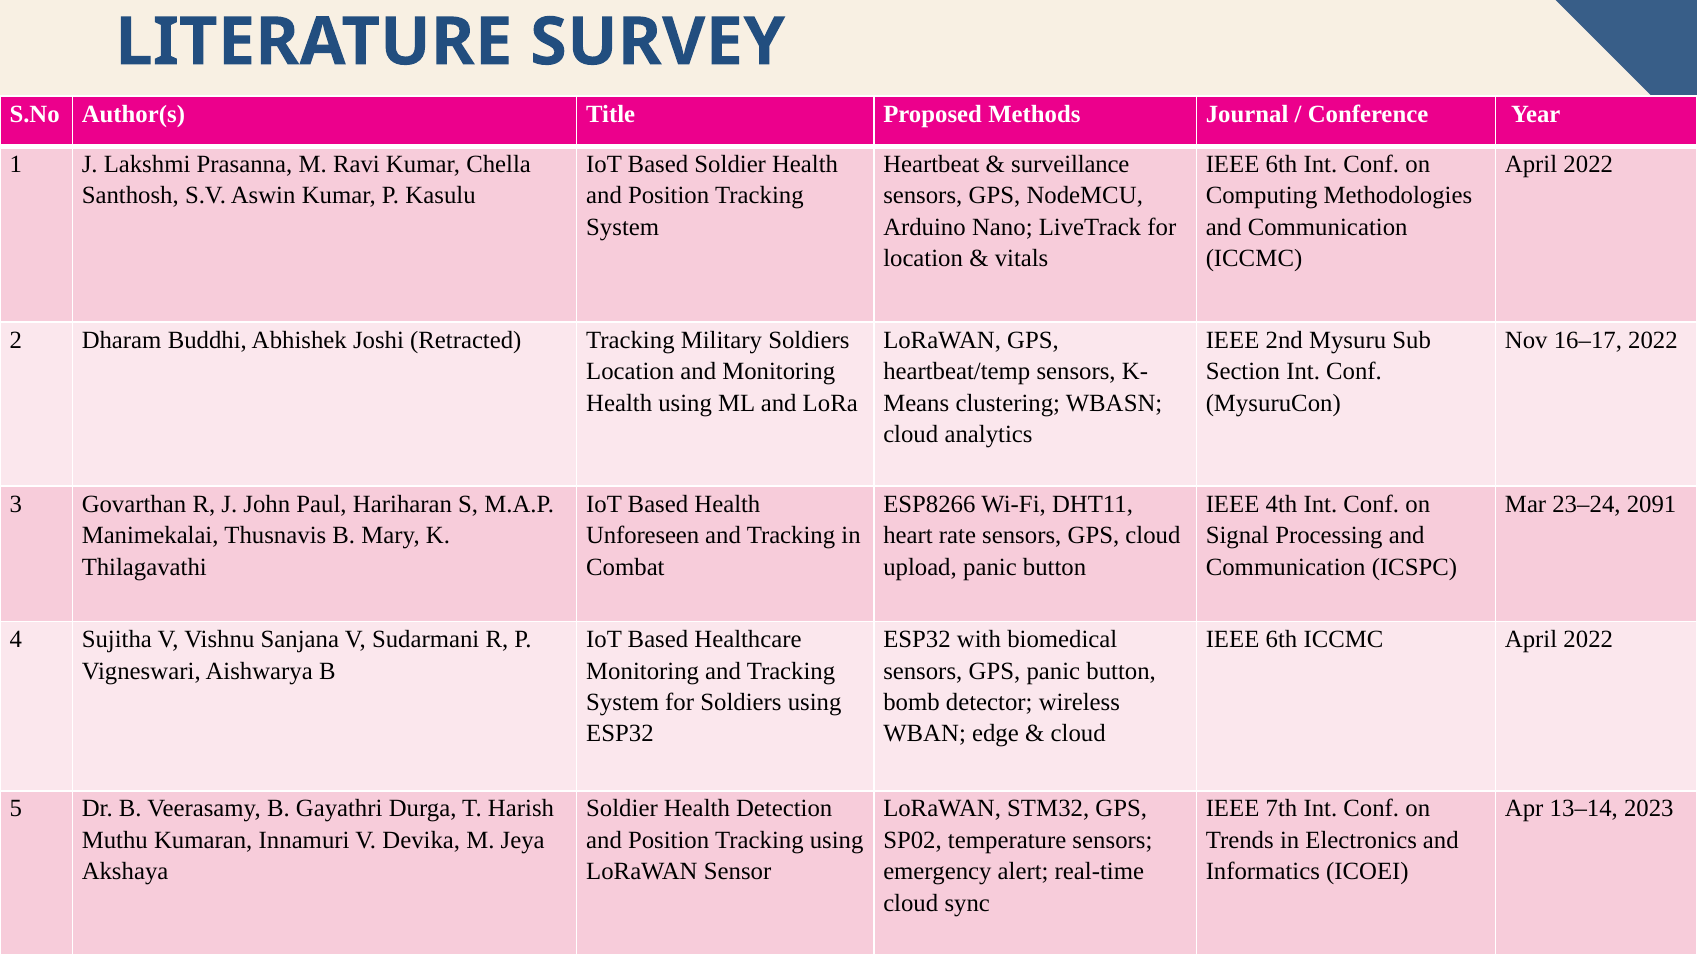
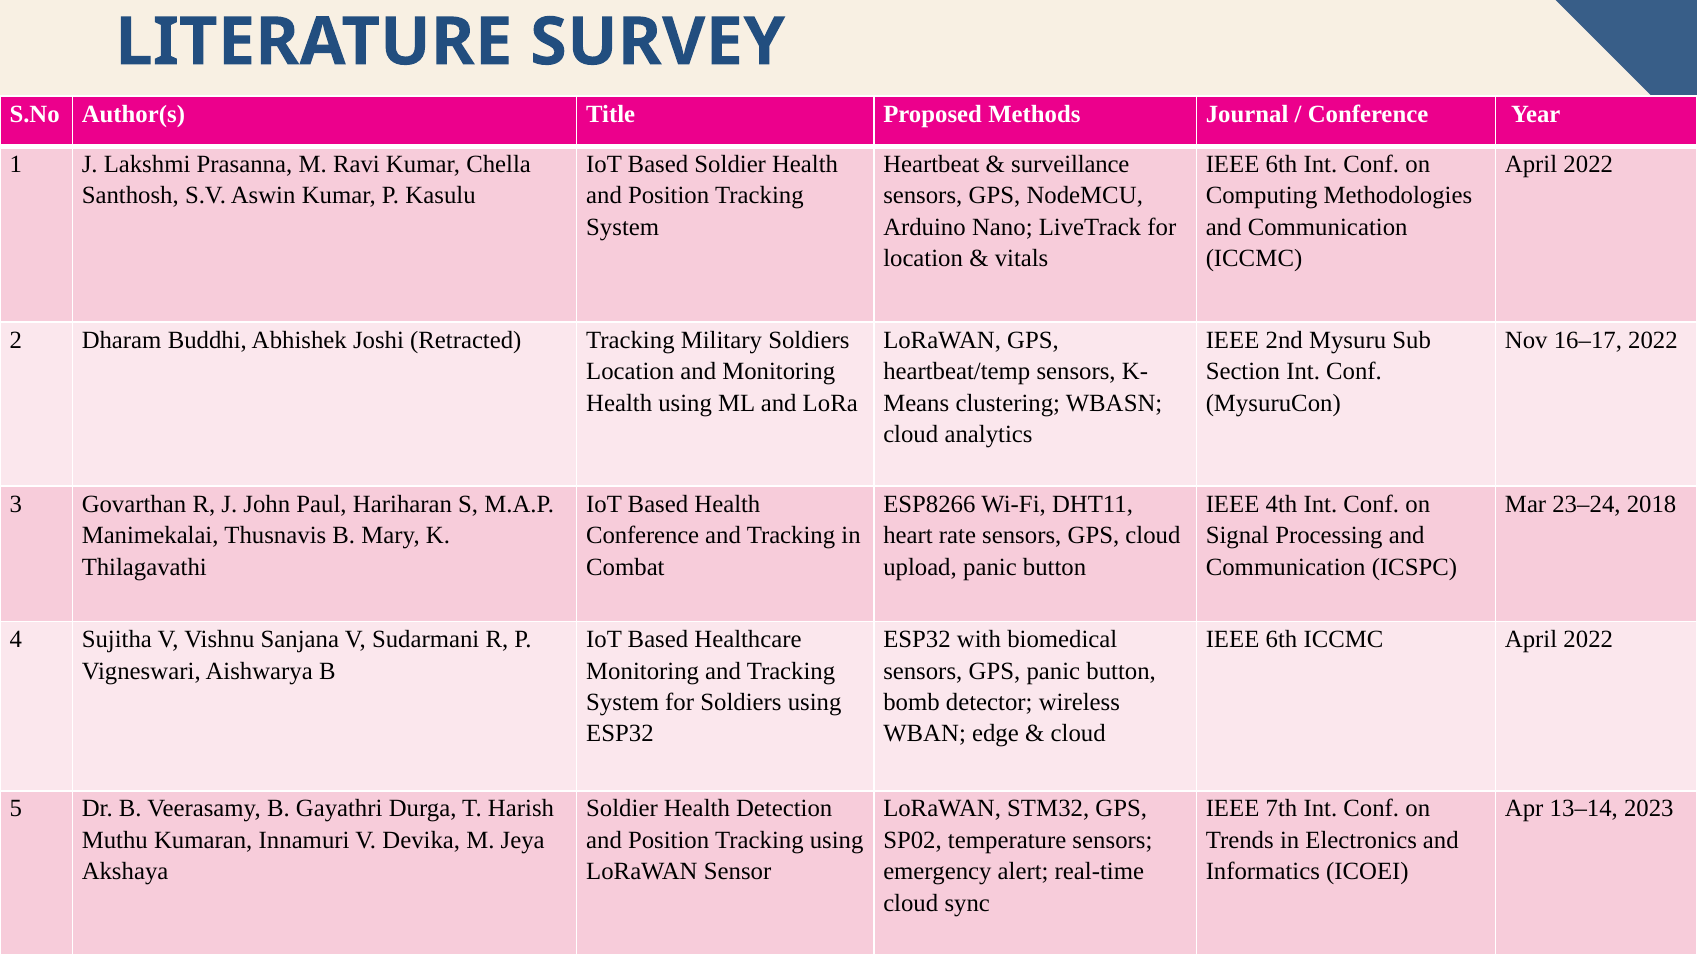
2091: 2091 -> 2018 (1652, 504)
Unforeseen: Unforeseen -> Conference (643, 535)
